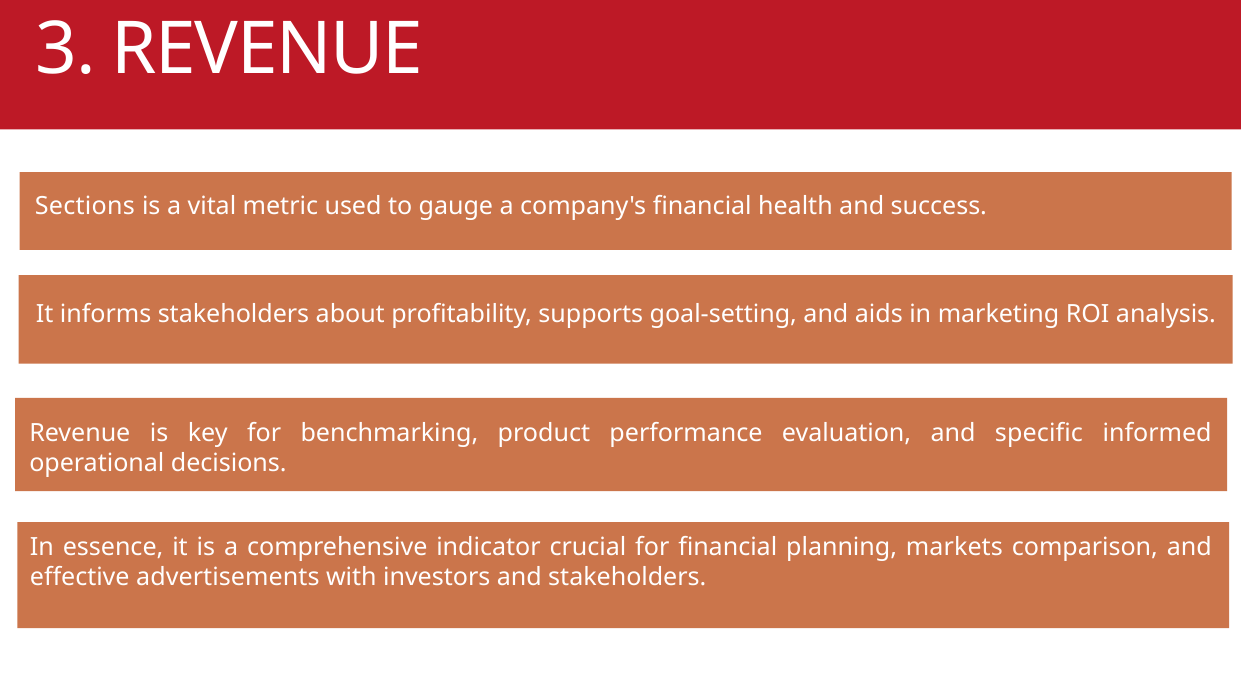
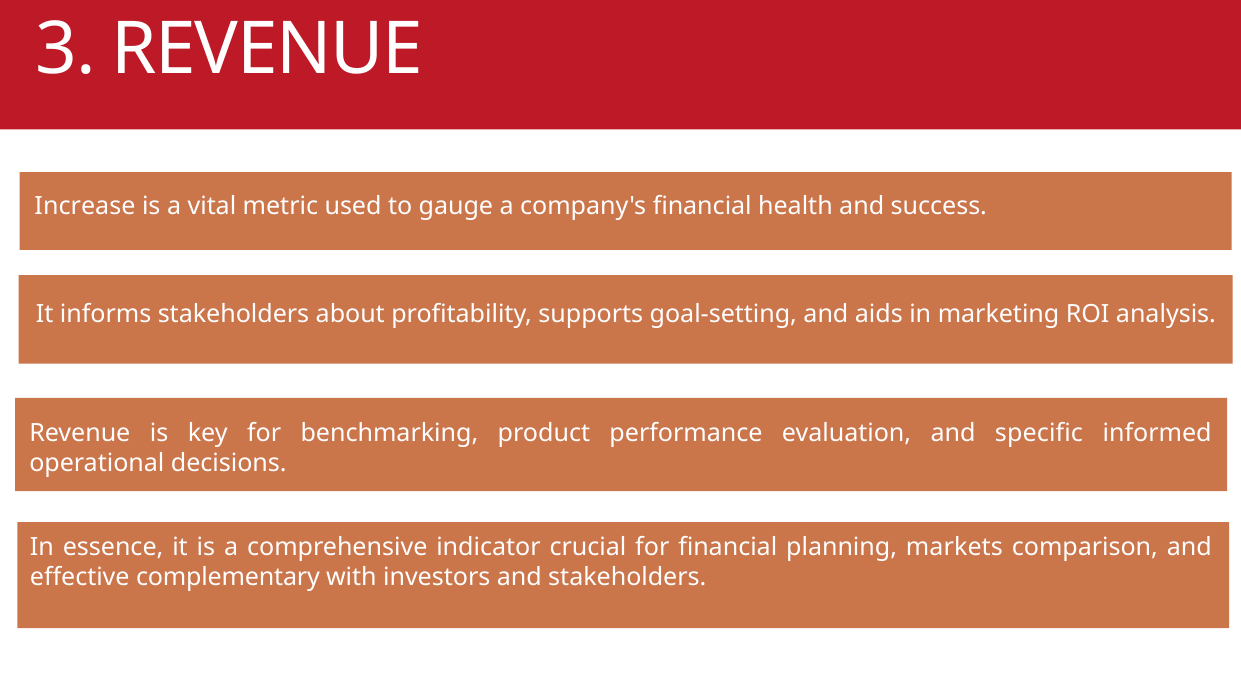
Sections: Sections -> Increase (85, 207)
advertisements: advertisements -> complementary (228, 578)
